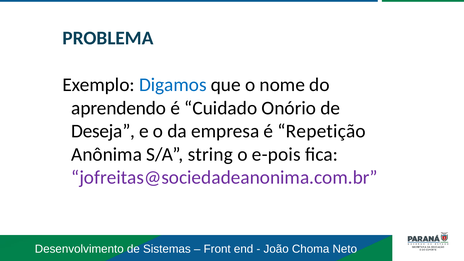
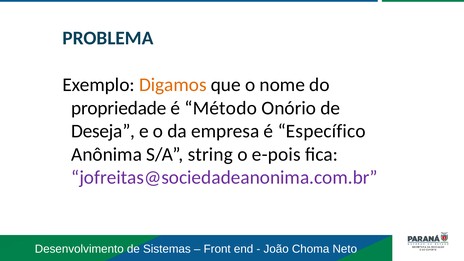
Digamos colour: blue -> orange (173, 85)
aprendendo: aprendendo -> propriedade (119, 108)
Cuidado: Cuidado -> Método (221, 108)
Repetição: Repetição -> Específico (322, 131)
